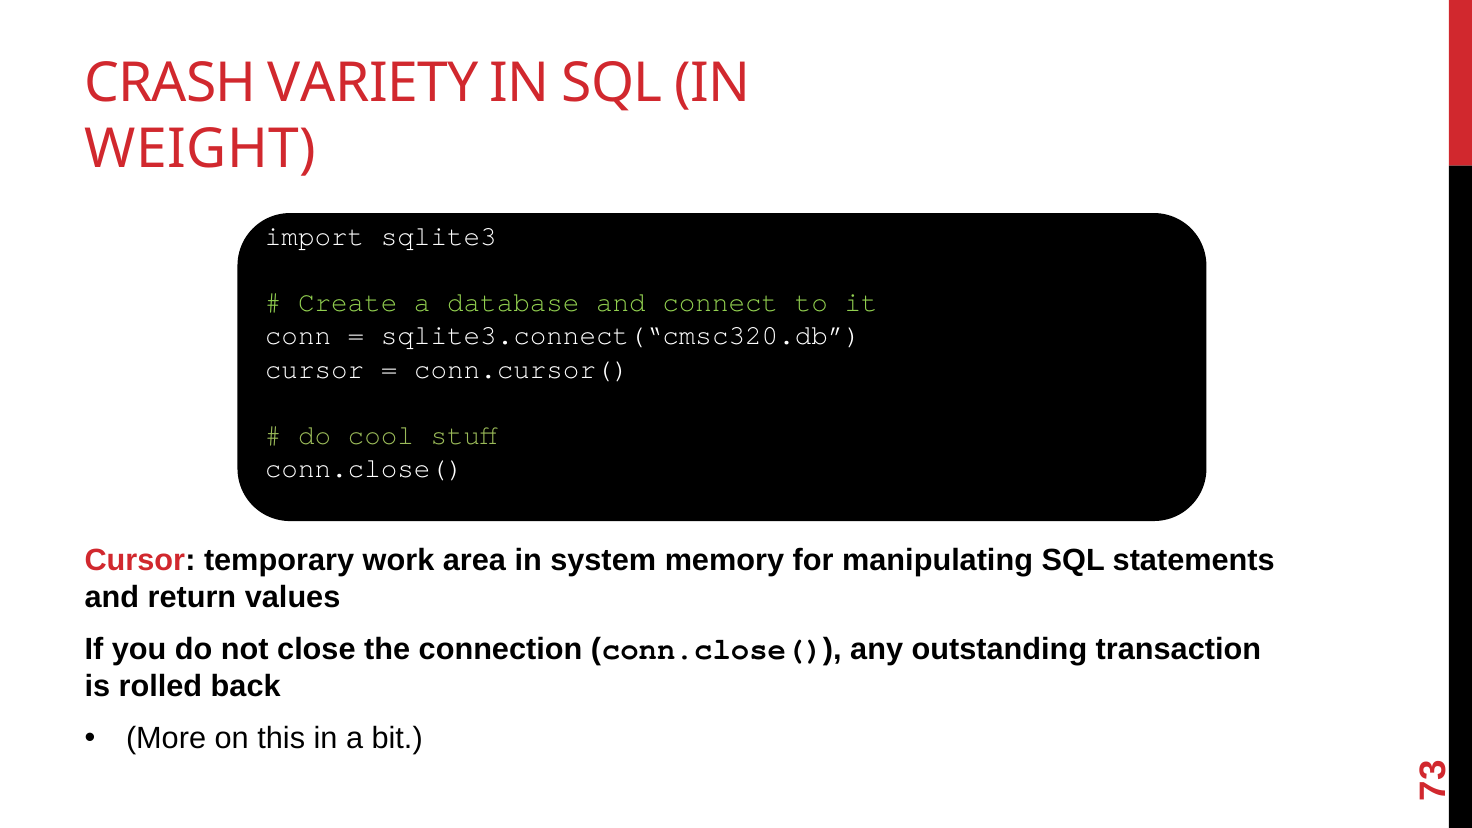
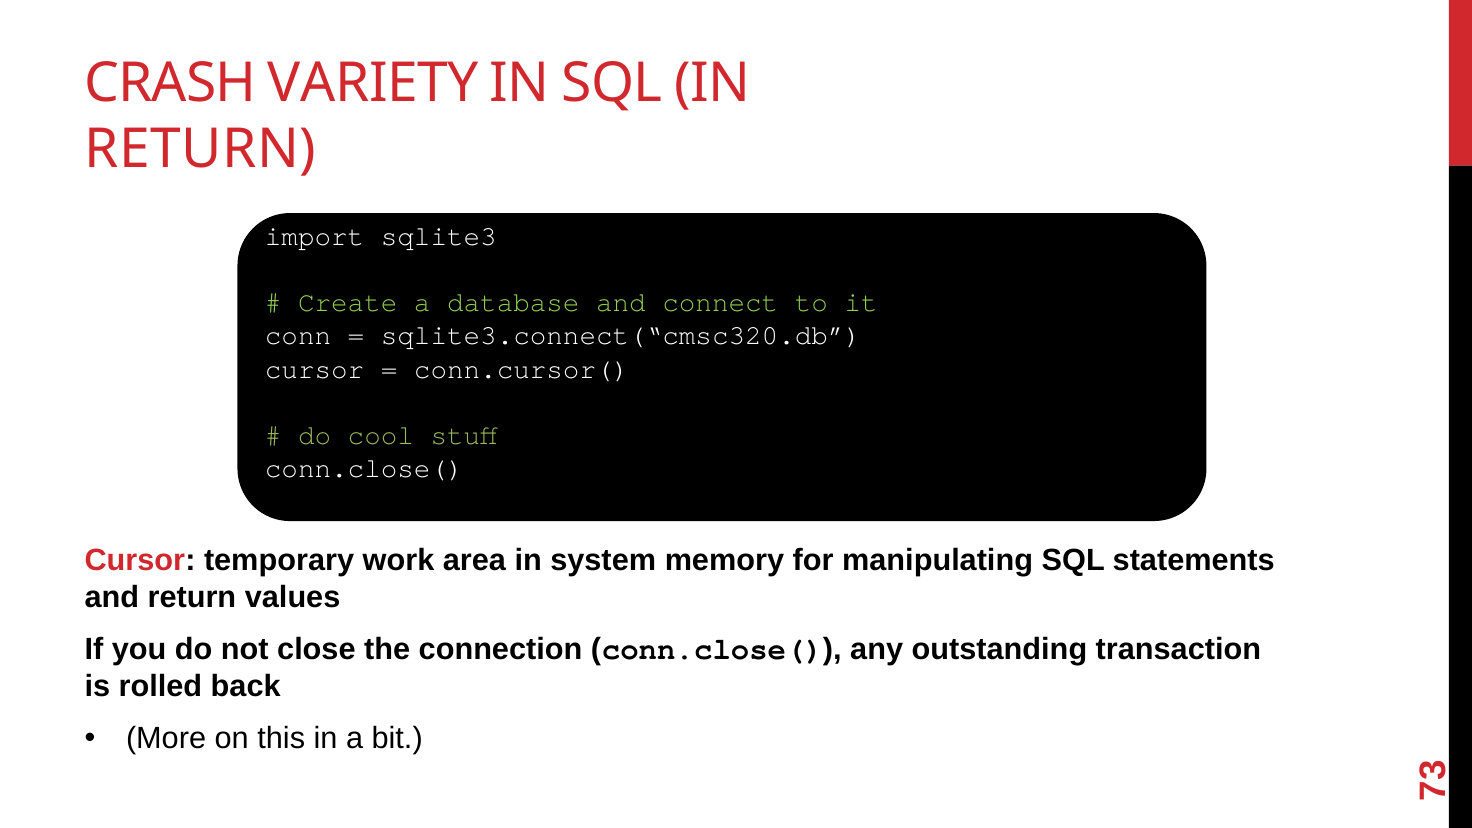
WEIGHT: WEIGHT -> RETURN (201, 149)
